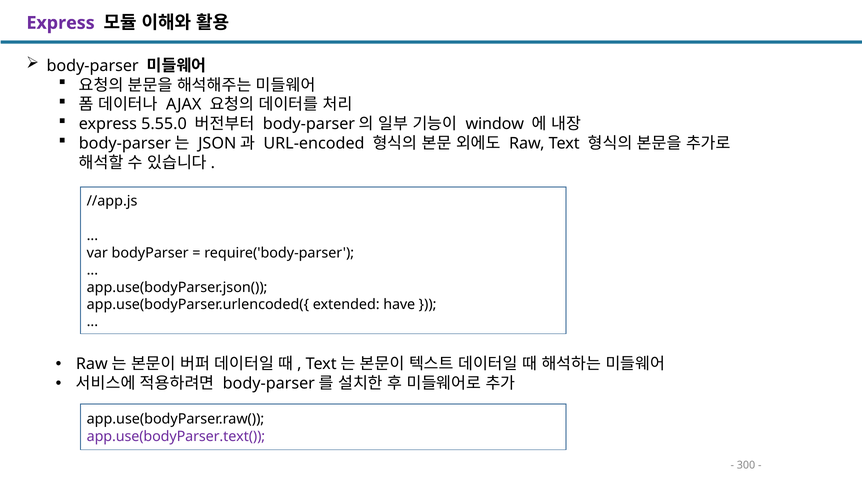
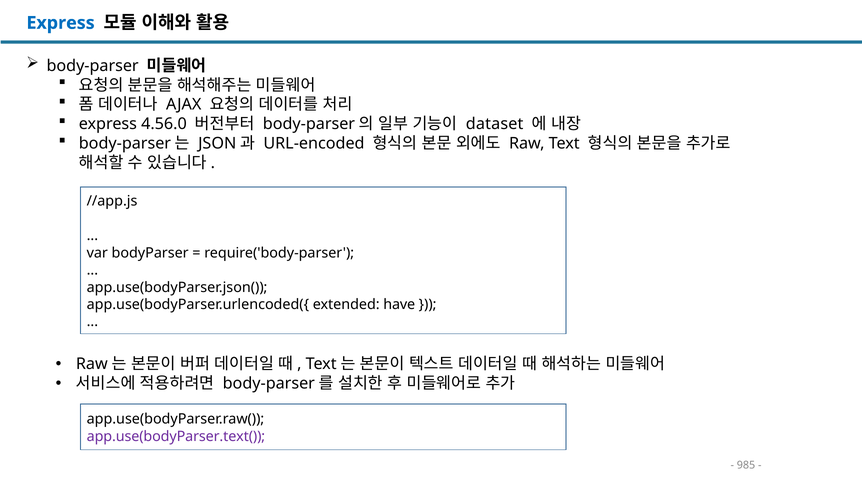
Express colour: purple -> blue (61, 23)
5.55.0: 5.55.0 -> 4.56.0 (164, 124)
window: window -> dataset (495, 124)
300: 300 -> 985 (746, 465)
